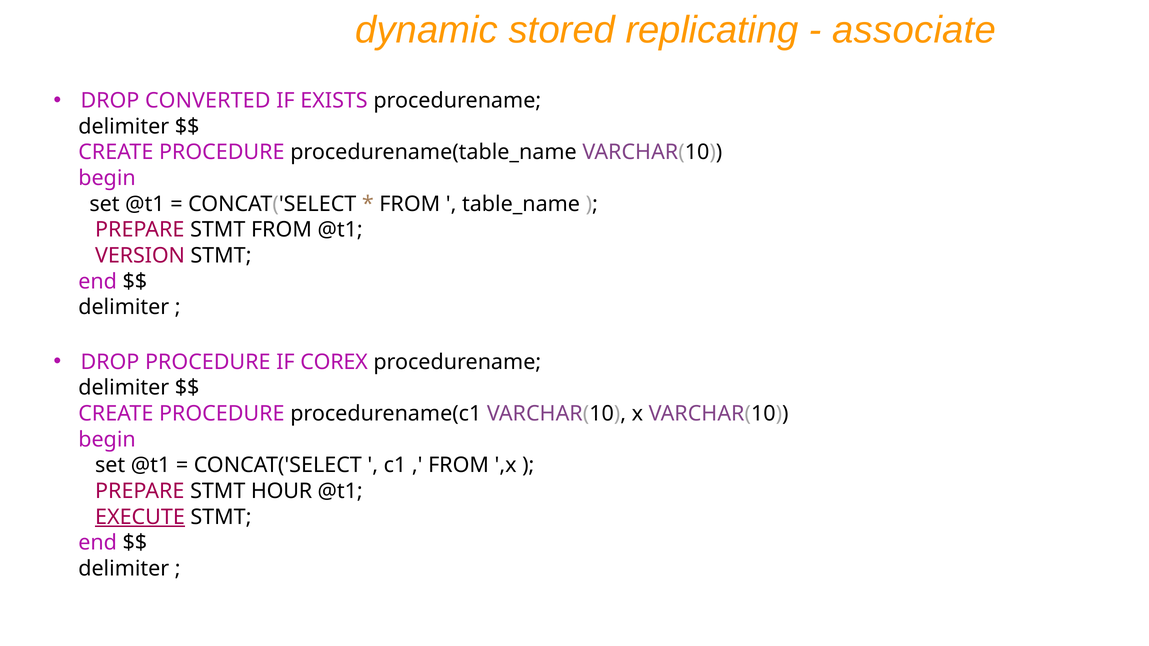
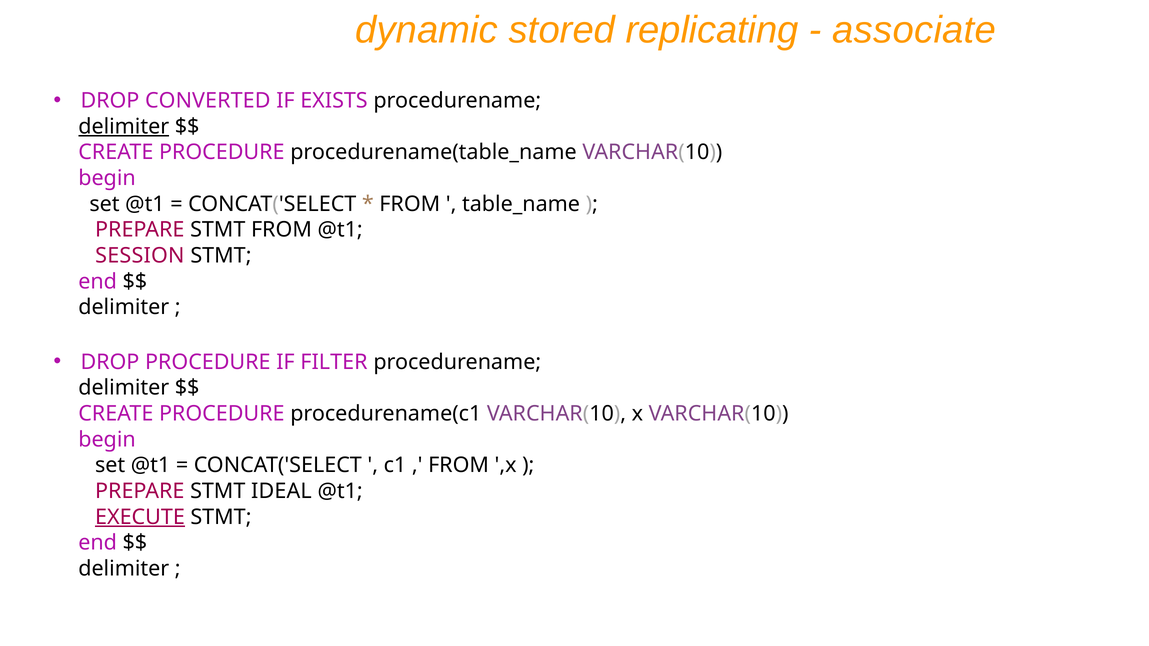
delimiter underline: none -> present (124, 127)
VERSION: VERSION -> SESSION (140, 256)
COREX: COREX -> FILTER (334, 362)
HOUR: HOUR -> IDEAL (281, 491)
